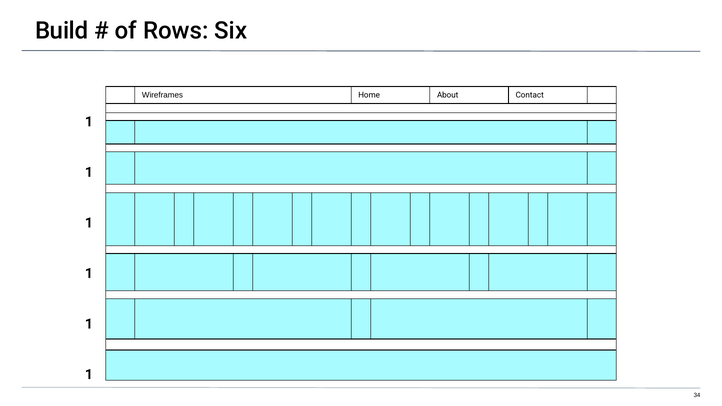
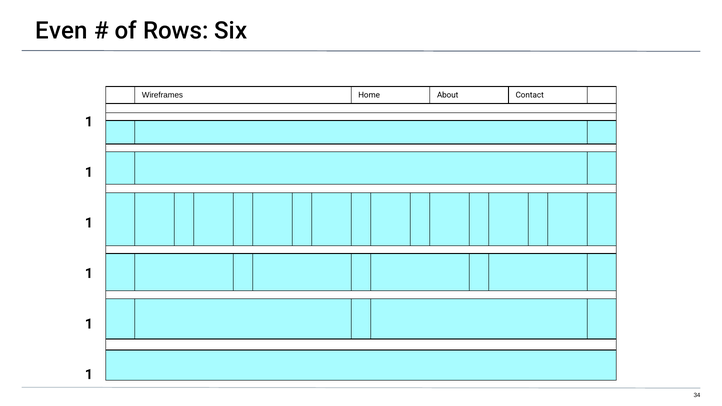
Build: Build -> Even (62, 31)
